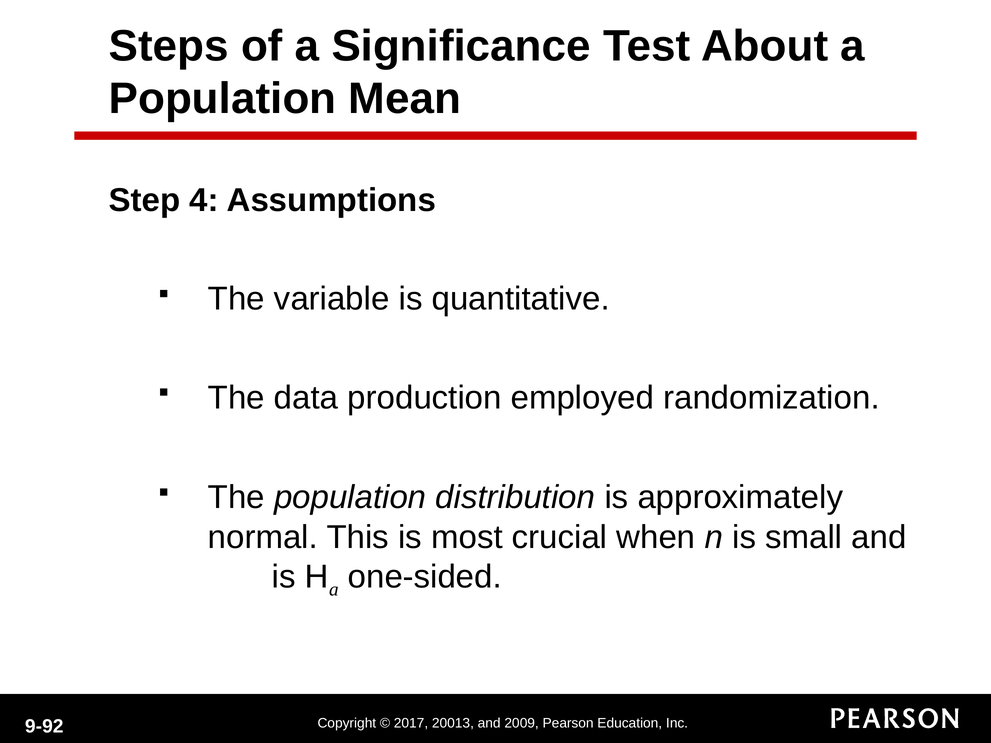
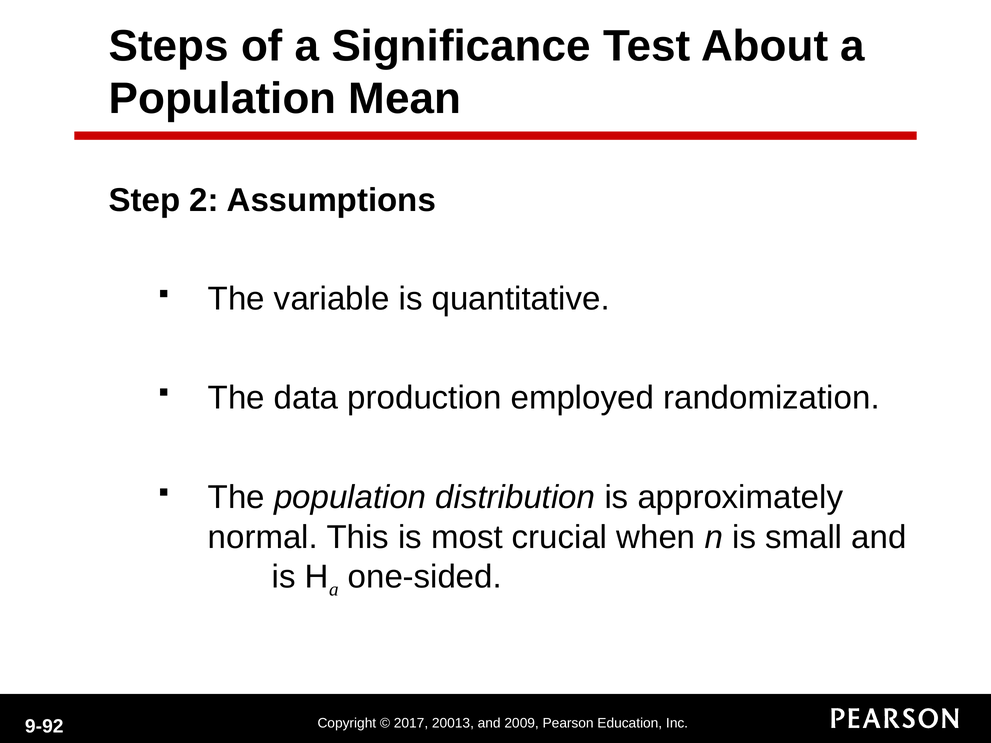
4: 4 -> 2 (204, 201)
